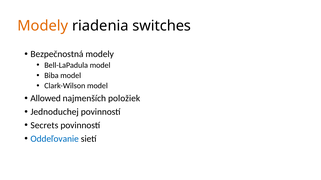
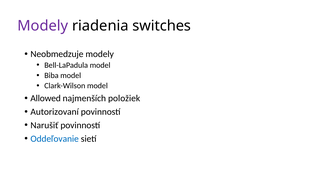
Modely colour: orange -> purple (43, 26)
Bezpečnostná: Bezpečnostná -> Neobmedzuje (57, 54)
Jednoduchej: Jednoduchej -> Autorizovaní (55, 112)
Secrets: Secrets -> Narušiť (44, 126)
